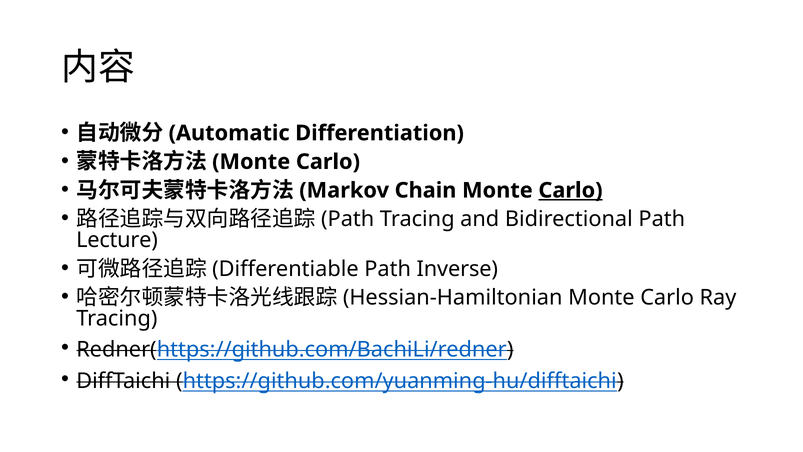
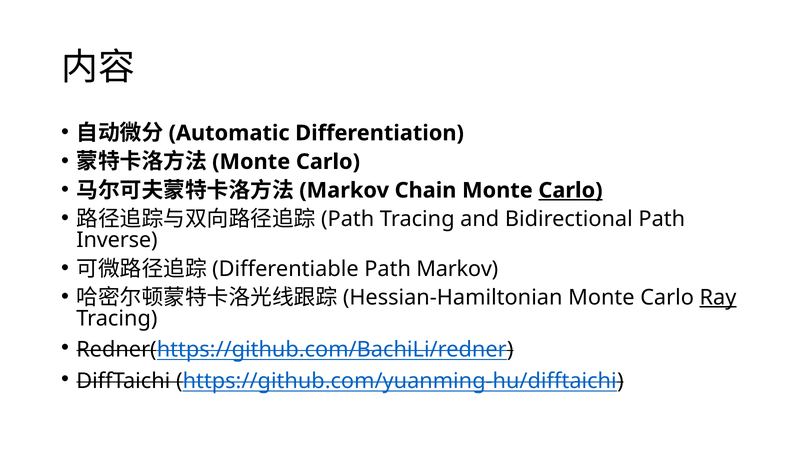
Lecture: Lecture -> Inverse (117, 240)
Path Inverse: Inverse -> Markov (457, 269)
Ray underline: none -> present (718, 297)
